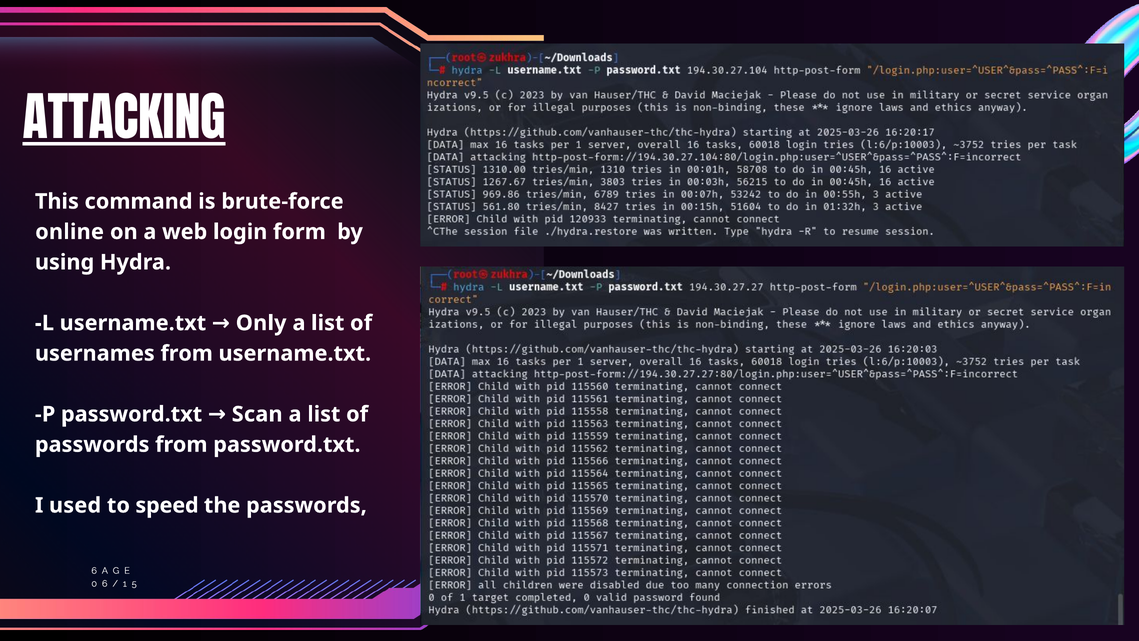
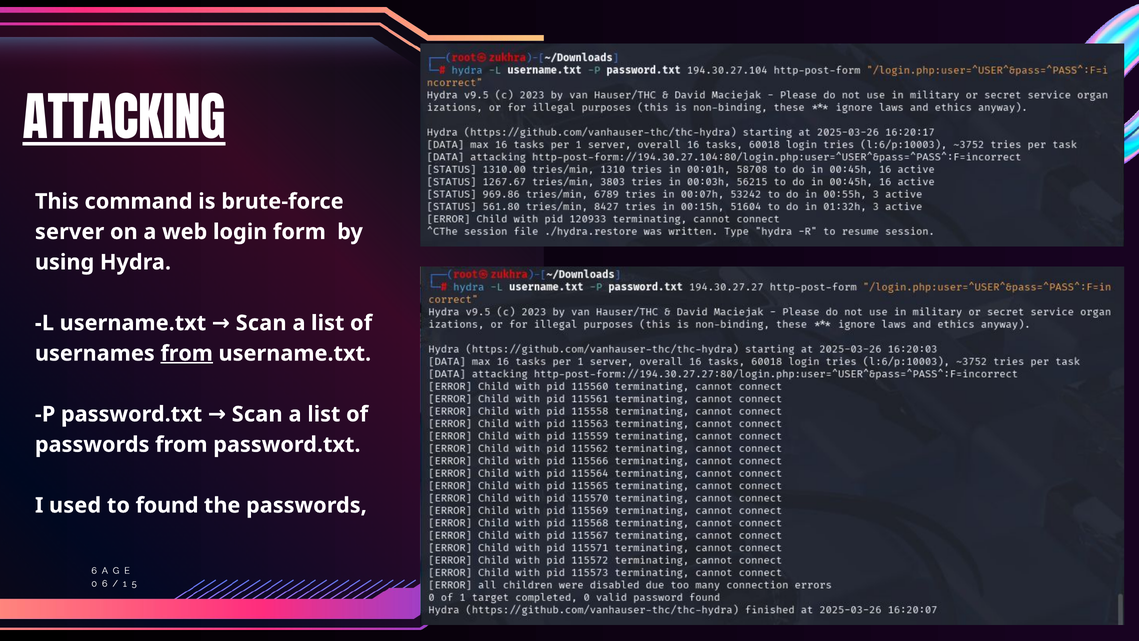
online: online -> server (70, 232)
username.txt Only: Only -> Scan (261, 323)
from underline: none -> present (187, 353)
speed: speed -> found (167, 505)
